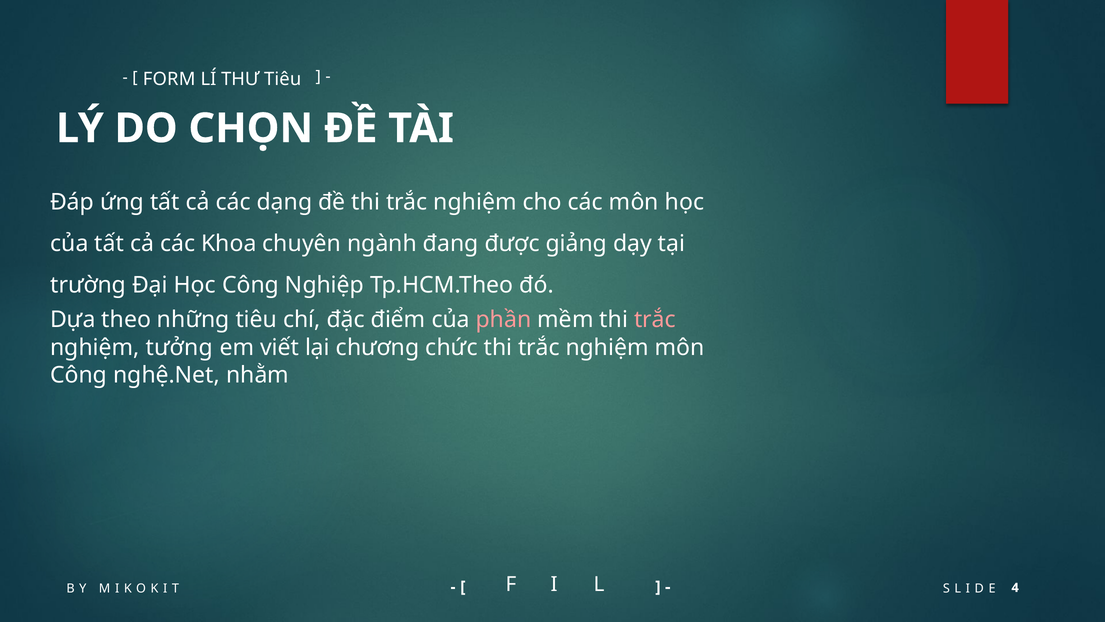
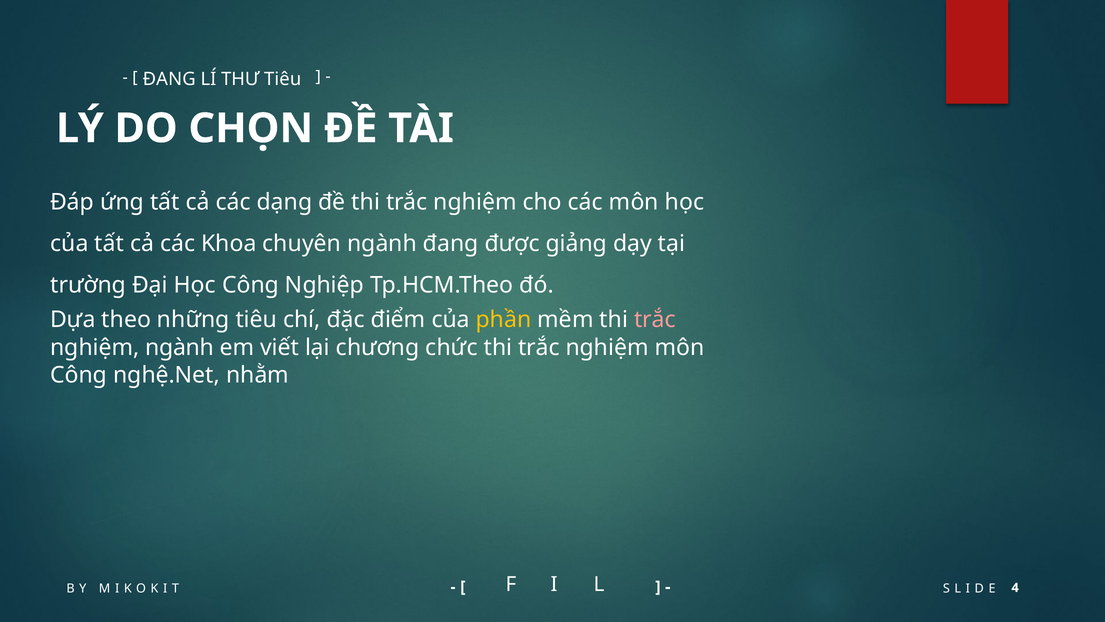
FORM: FORM -> ĐANG (169, 79)
phần colour: pink -> yellow (504, 320)
nghiệm tưởng: tưởng -> ngành (180, 347)
